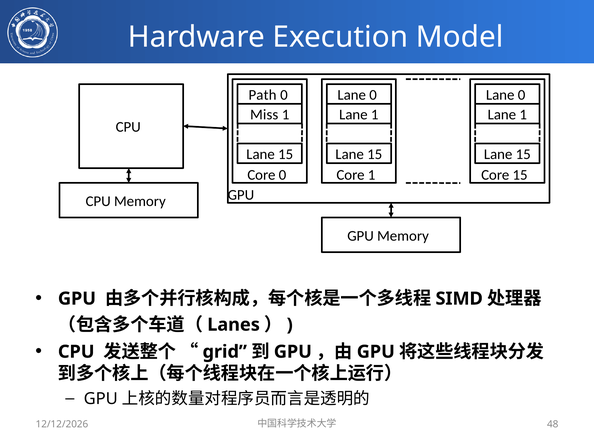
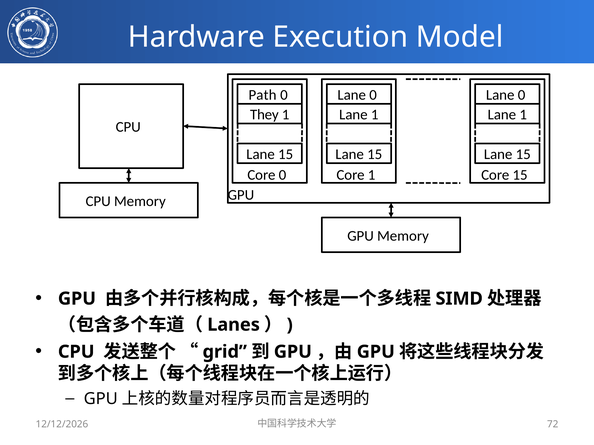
Miss: Miss -> They (264, 115)
48: 48 -> 72 (553, 425)
